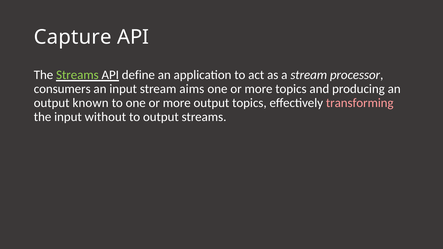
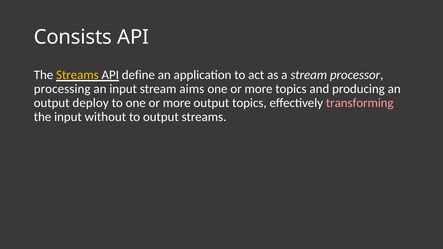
Capture: Capture -> Consists (73, 37)
Streams colour: light green -> yellow (77, 75)
consumers: consumers -> processing (62, 89)
known: known -> deploy (91, 103)
